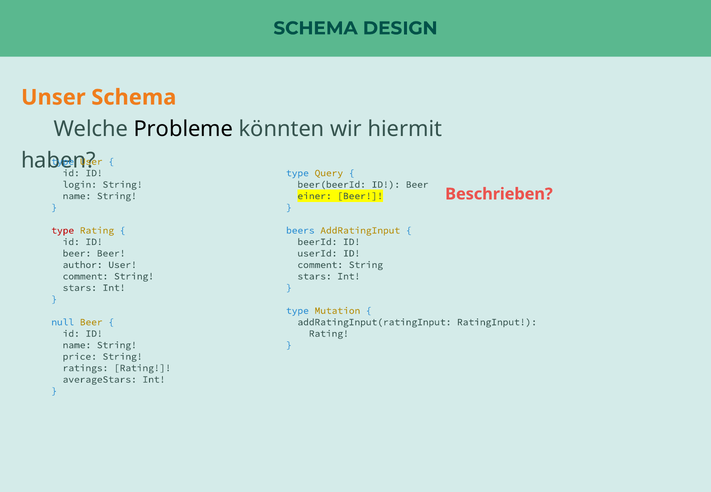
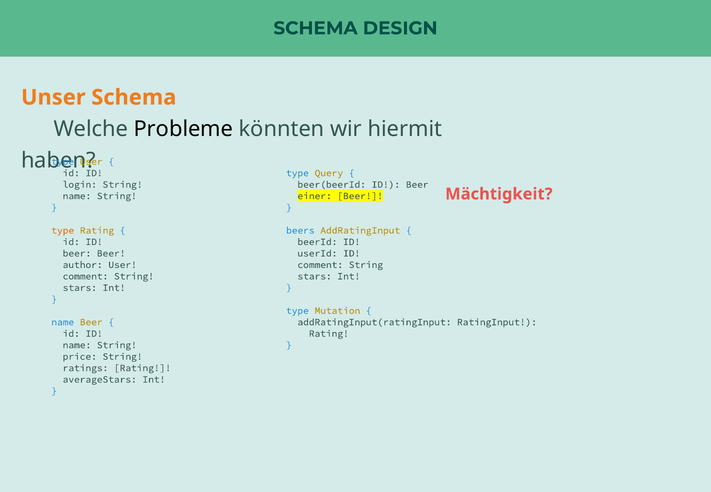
Beschrieben: Beschrieben -> Mächtigkeit (499, 194)
type colour: red -> orange (63, 230)
null: null -> name (63, 322)
